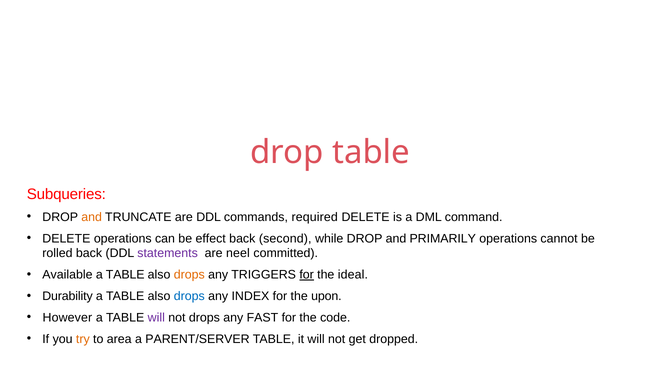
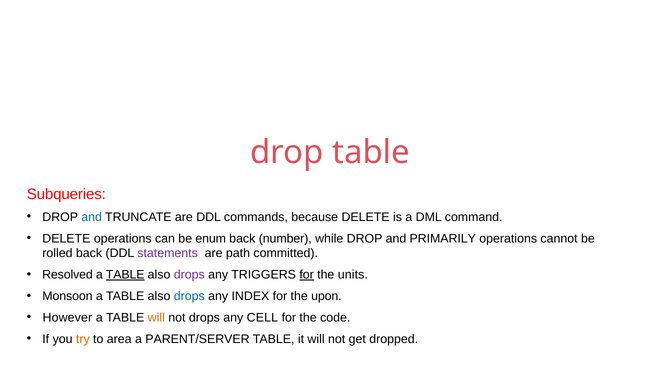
and colour: orange -> blue (92, 217)
required: required -> because (315, 217)
effect: effect -> enum (211, 239)
second: second -> number (285, 239)
neel: neel -> path (238, 253)
Available: Available -> Resolved (67, 275)
TABLE underline: none -> present (125, 275)
drops colour: orange -> purple (189, 275)
ideal: ideal -> units (353, 275)
Durability: Durability -> Monsoon (67, 296)
will colour: purple -> orange (156, 318)
FAST: FAST -> CELL (262, 318)
